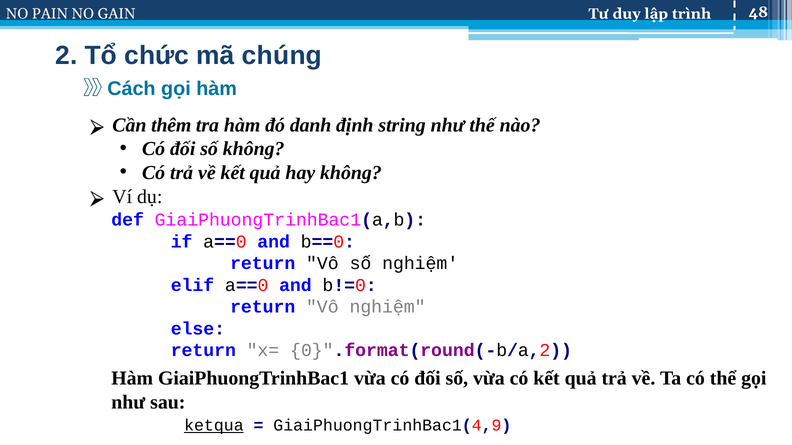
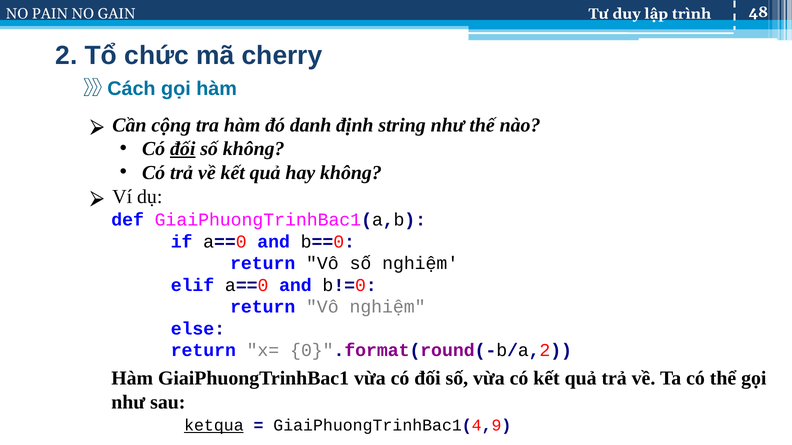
chúng: chúng -> cherry (282, 56)
thêm: thêm -> cộng (171, 125)
đối underline: none -> present (183, 149)
